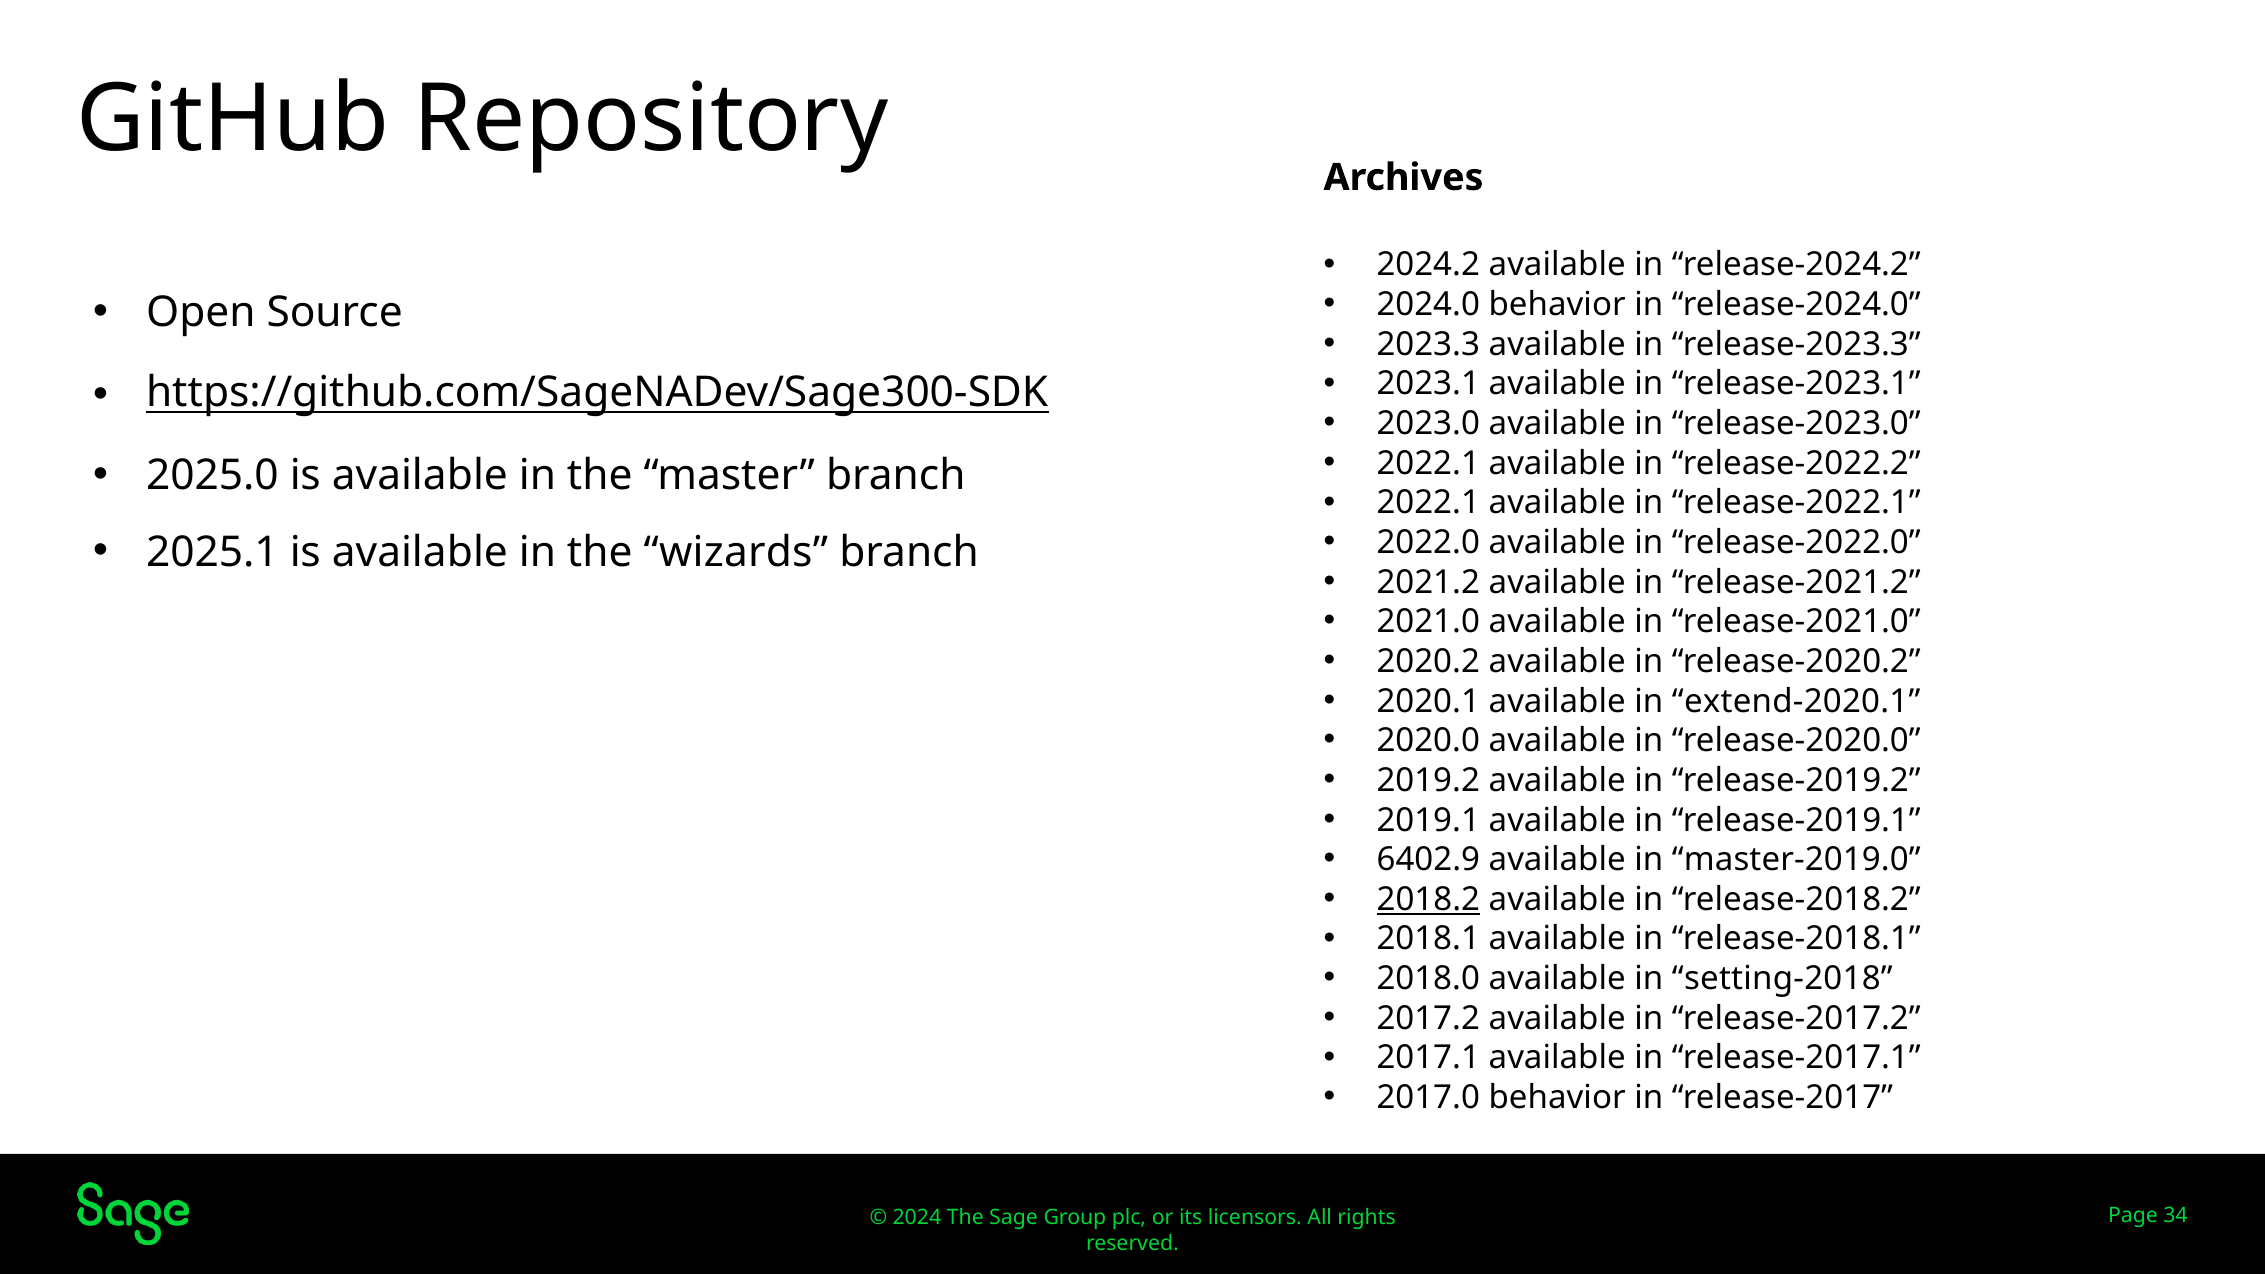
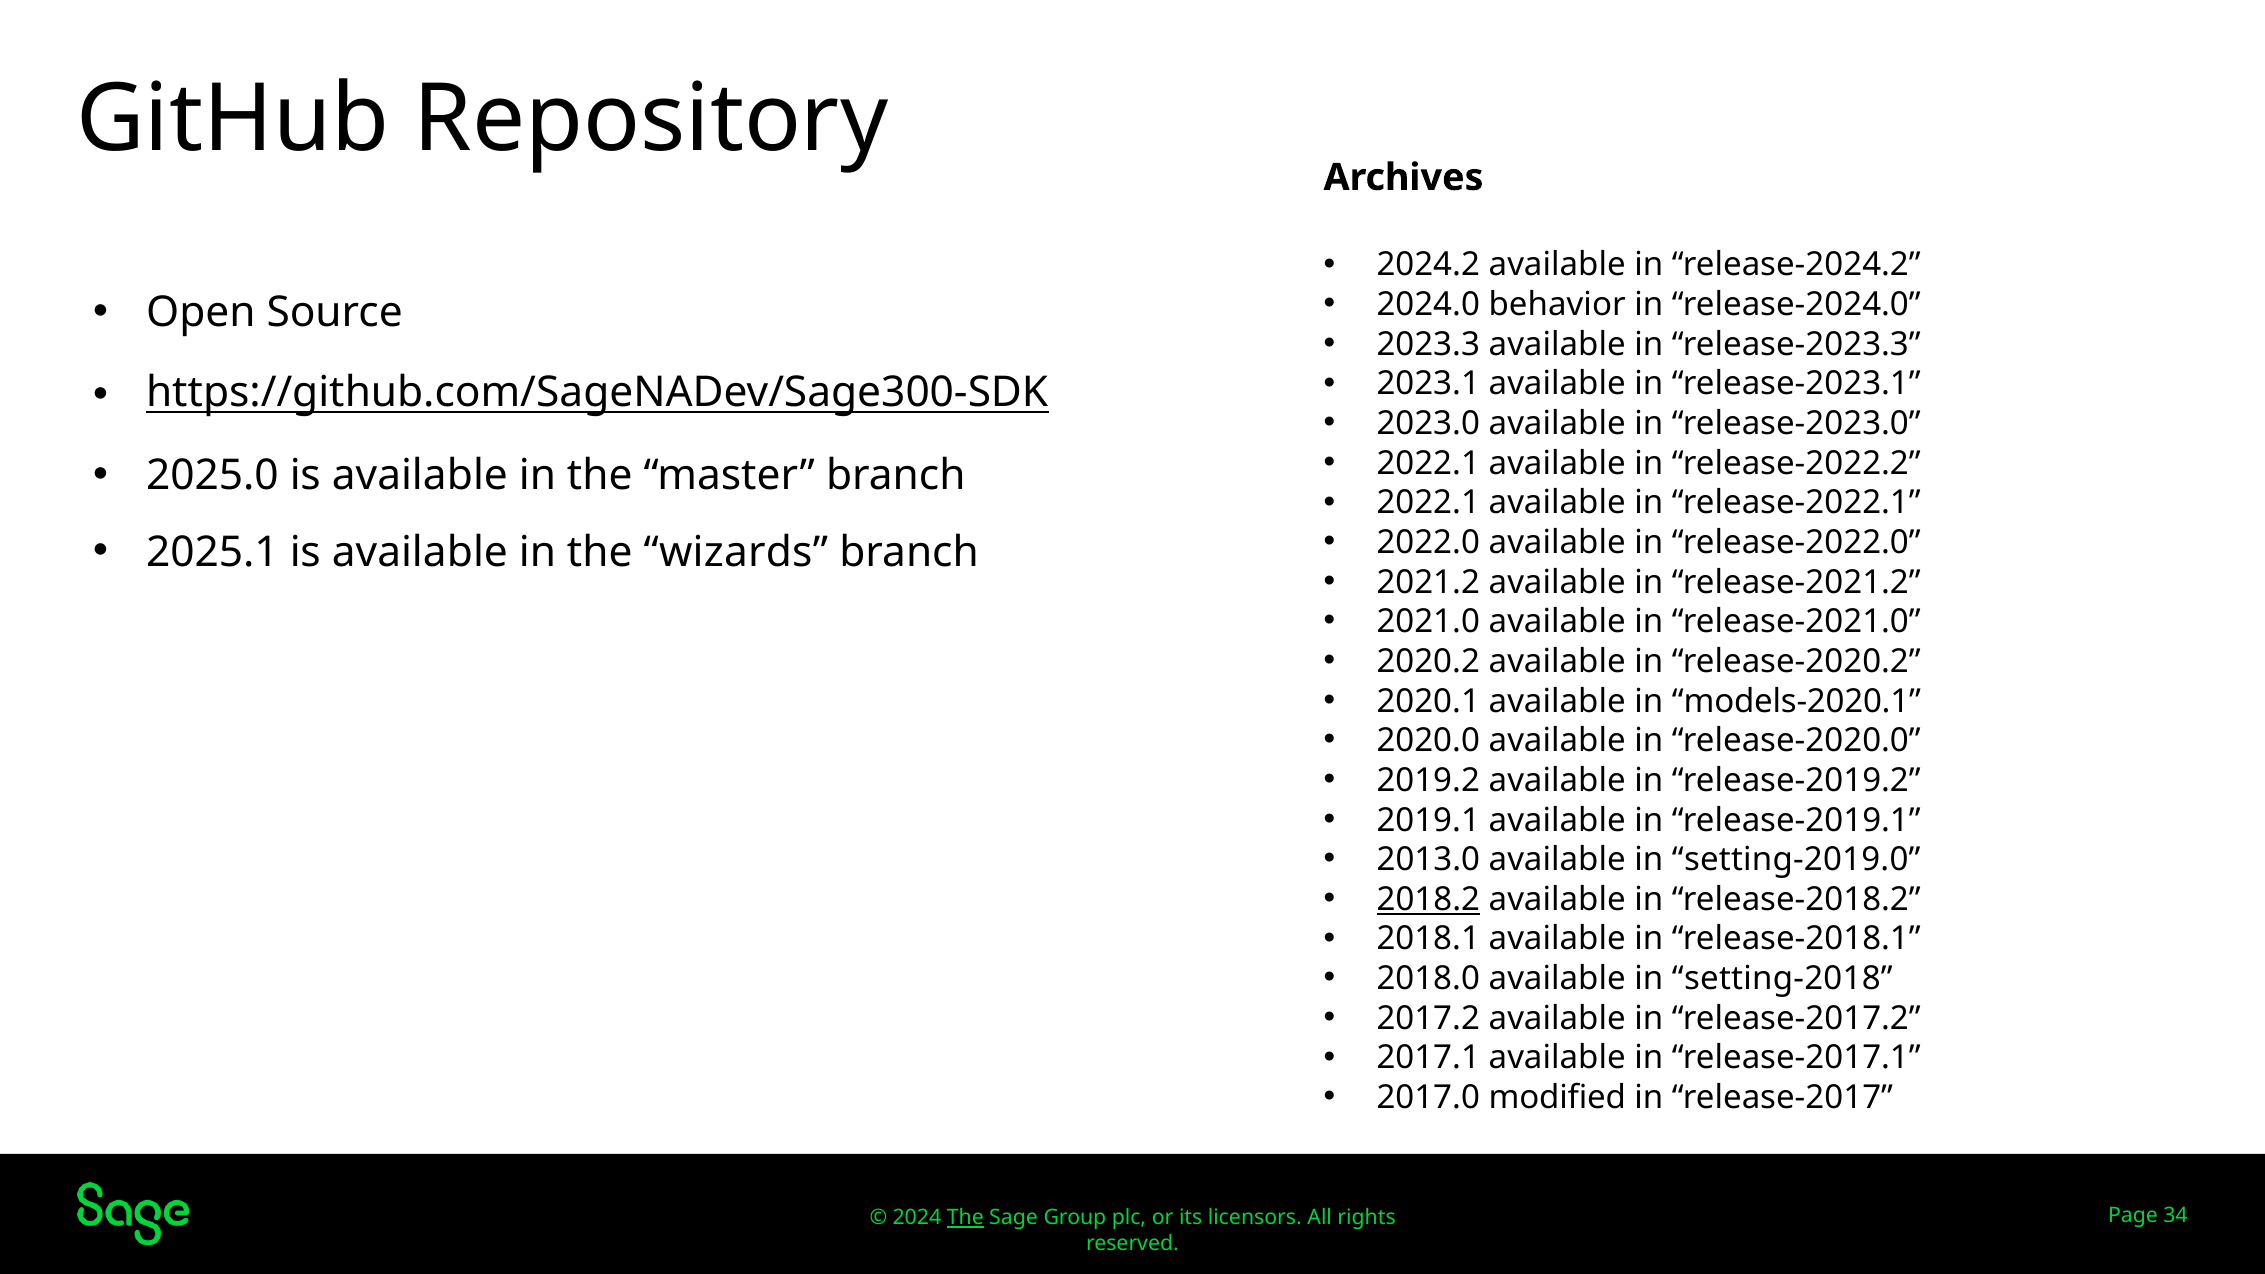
extend-2020.1: extend-2020.1 -> models-2020.1 (1796, 701)
6402.9: 6402.9 -> 2013.0 (1428, 860)
master-2019.0: master-2019.0 -> setting-2019.0 (1796, 860)
2017.0 behavior: behavior -> modified (1557, 1098)
The underline: none -> present (965, 1218)
